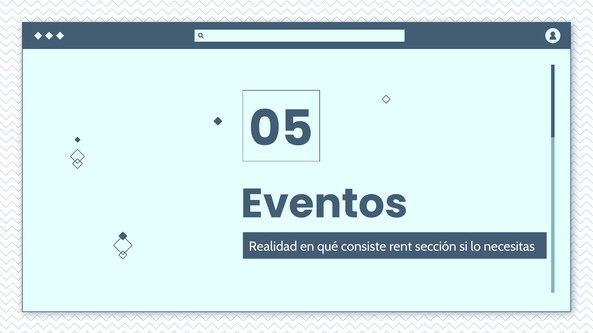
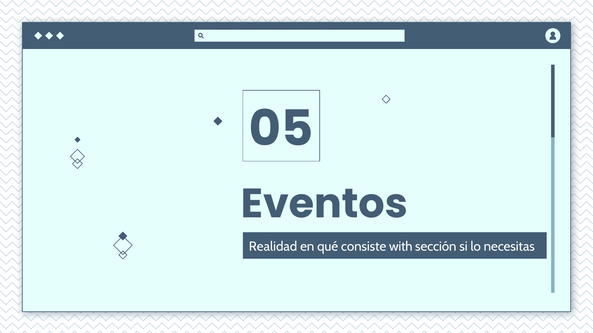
rent: rent -> with (401, 247)
